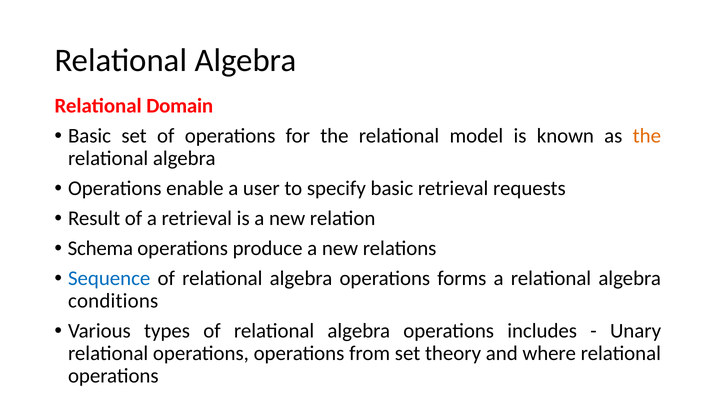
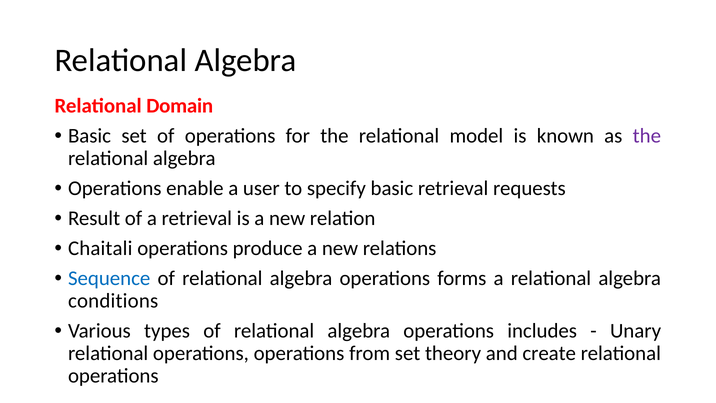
the colour: orange -> purple (647, 136)
Schema: Schema -> Chaitali (100, 248)
where: where -> create (549, 353)
